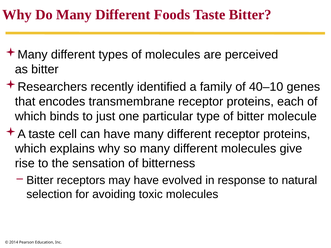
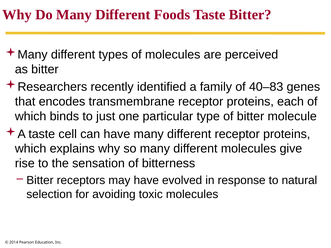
40–10: 40–10 -> 40–83 (266, 87)
